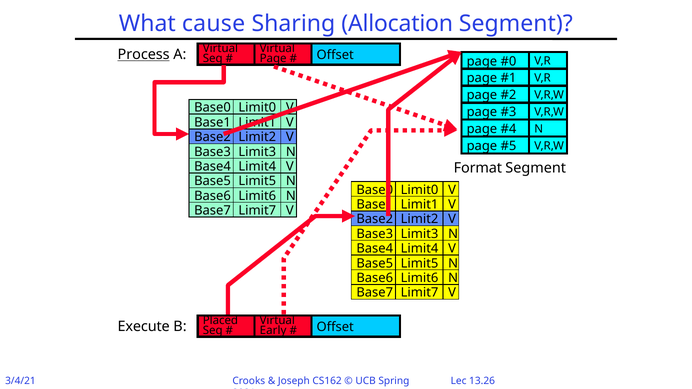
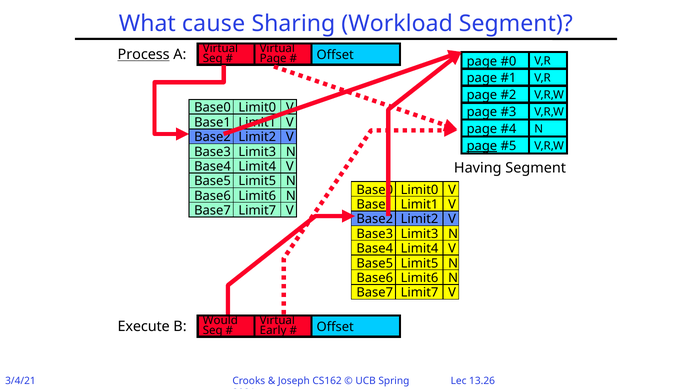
Allocation: Allocation -> Workload (397, 24)
page underline: none -> present (482, 146)
Format: Format -> Having (478, 168)
Placed: Placed -> Would (220, 320)
